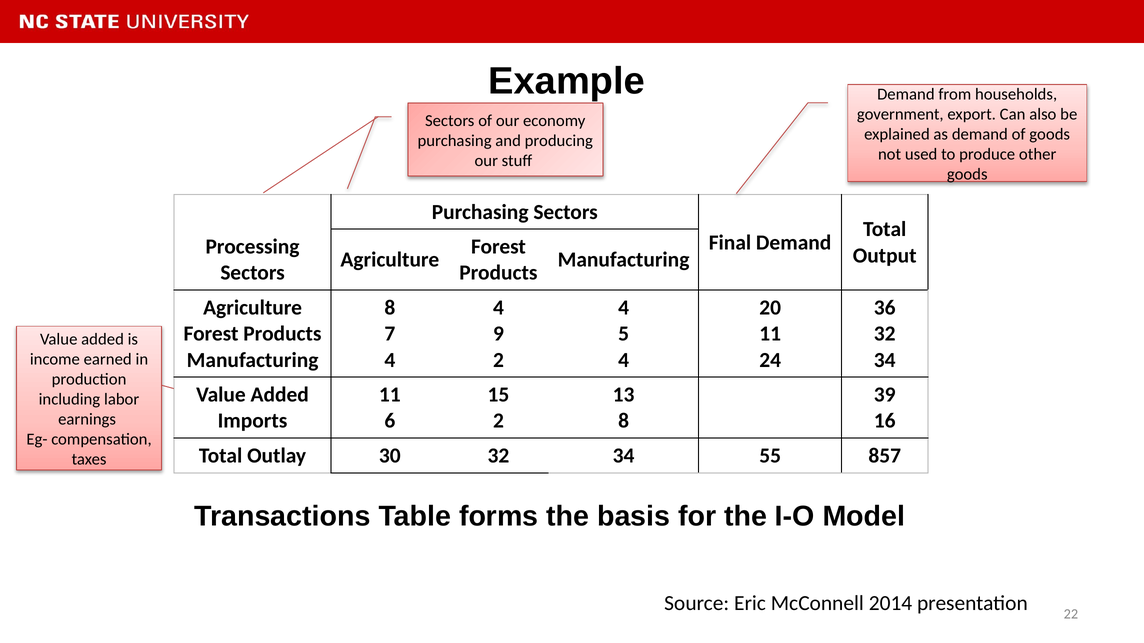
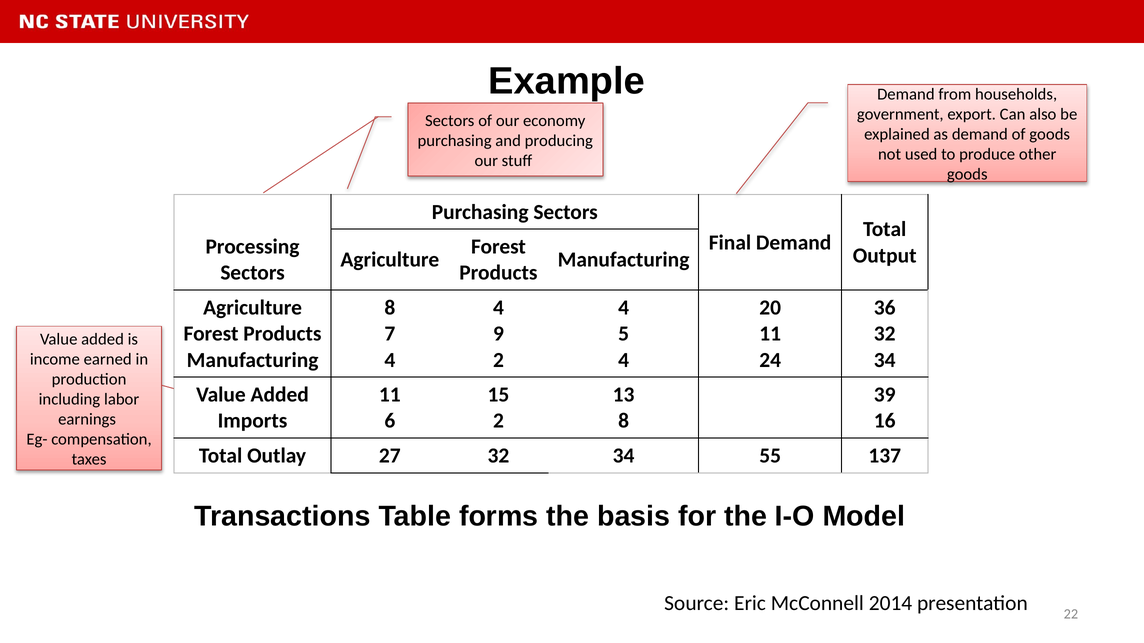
30: 30 -> 27 (390, 456)
857: 857 -> 137 (885, 456)
